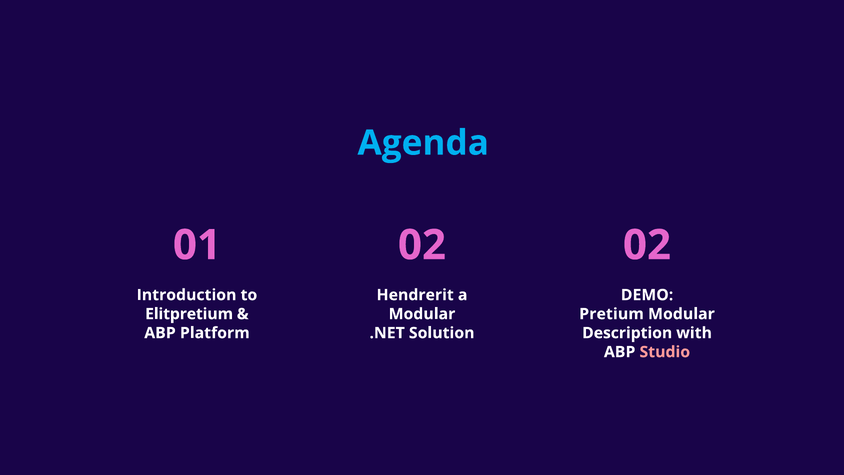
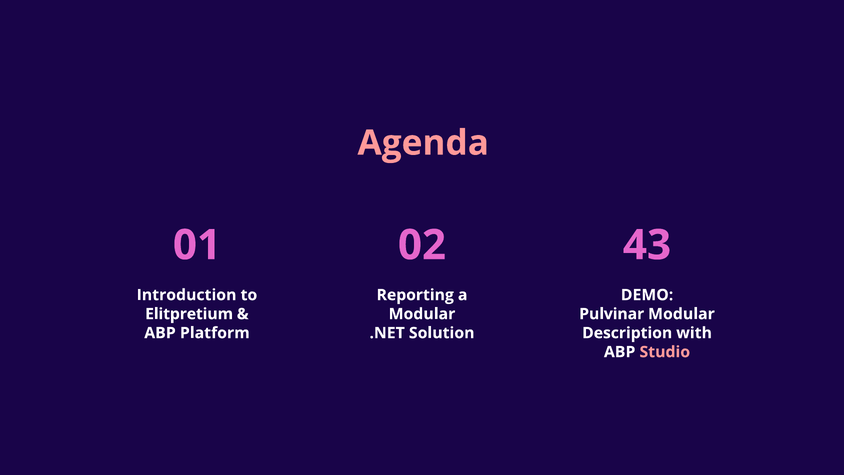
Agenda colour: light blue -> pink (423, 143)
01 02: 02 -> 43 (647, 245)
Hendrerit: Hendrerit -> Reporting (415, 295)
Pretium: Pretium -> Pulvinar (612, 314)
